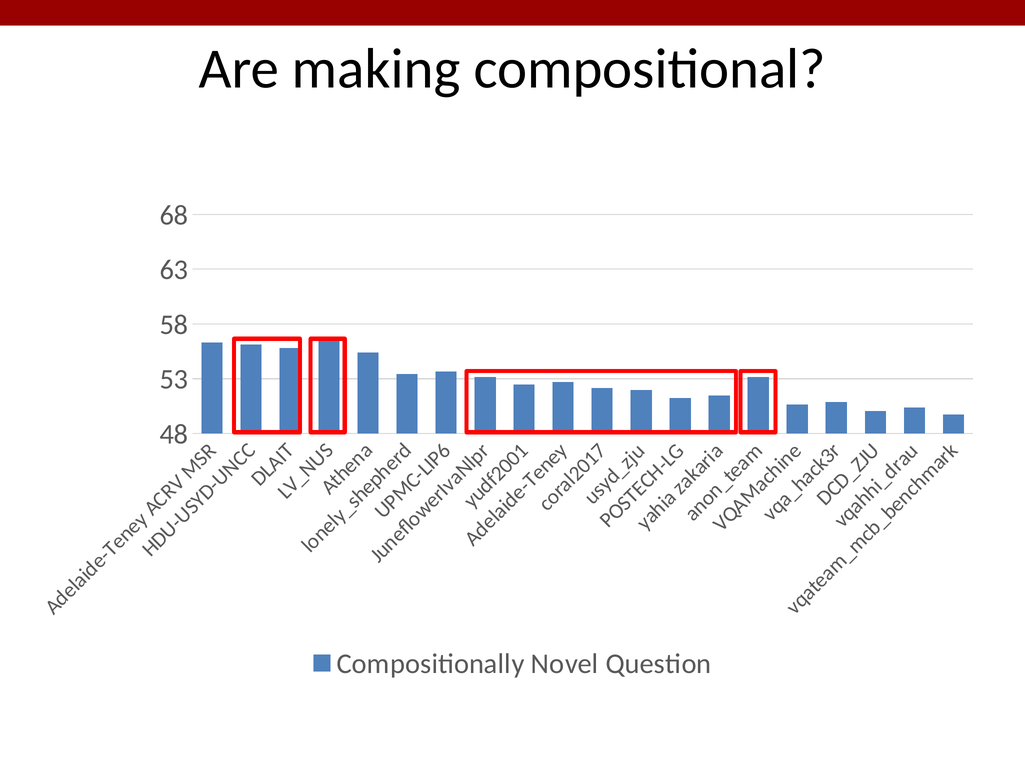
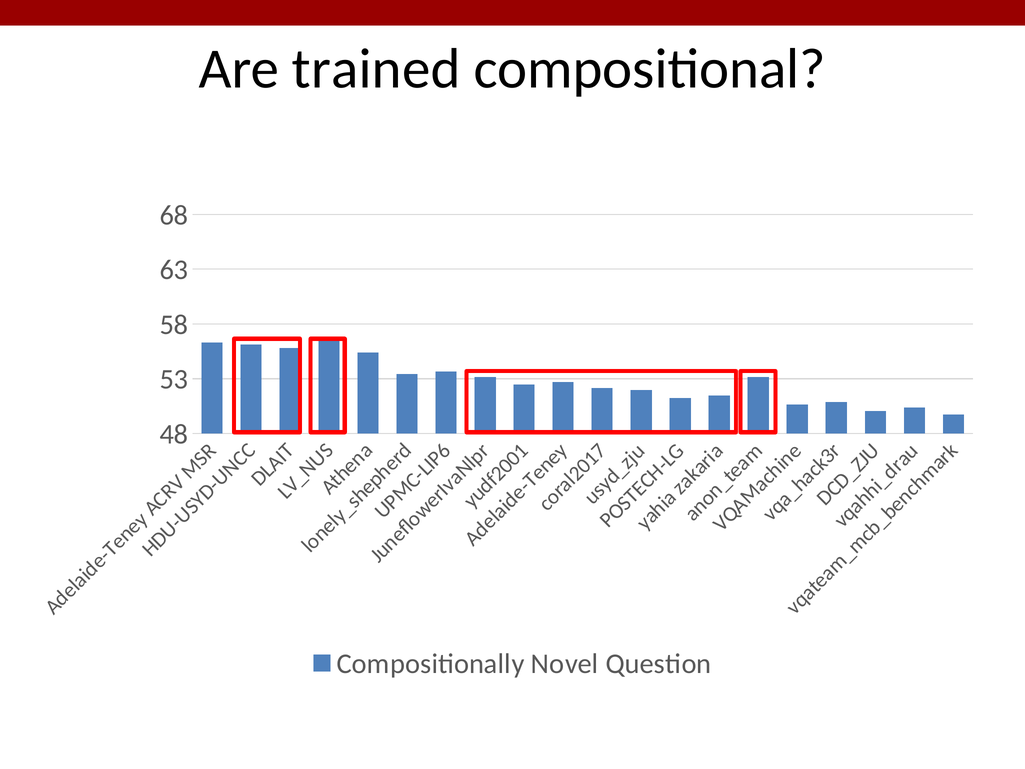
making: making -> trained (376, 69)
